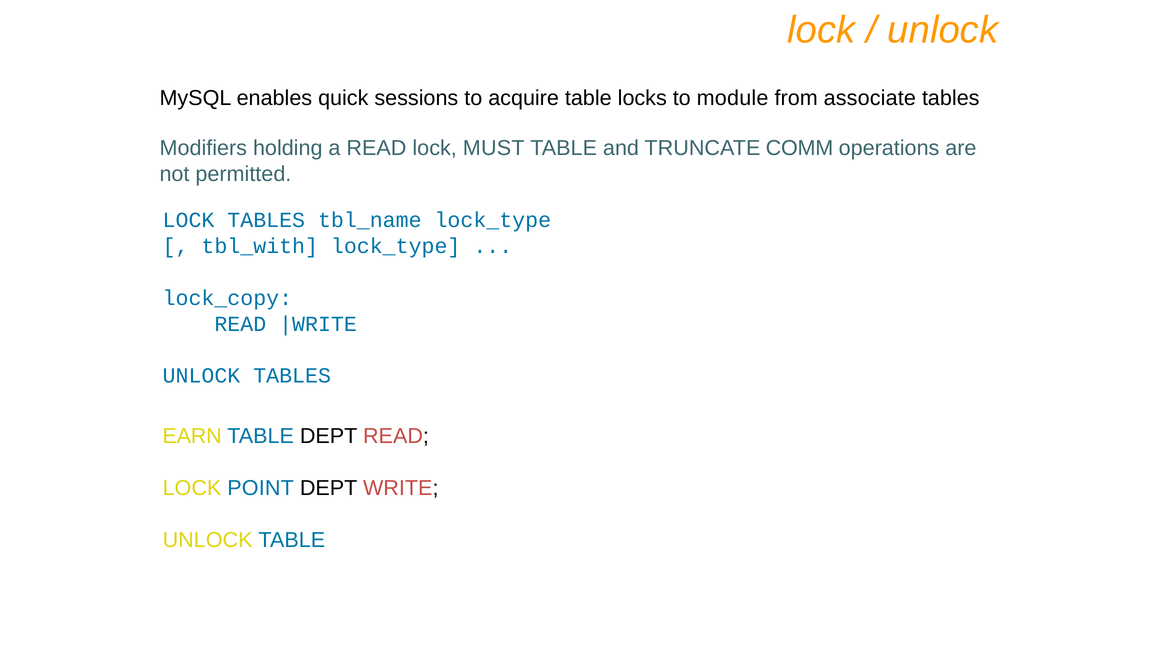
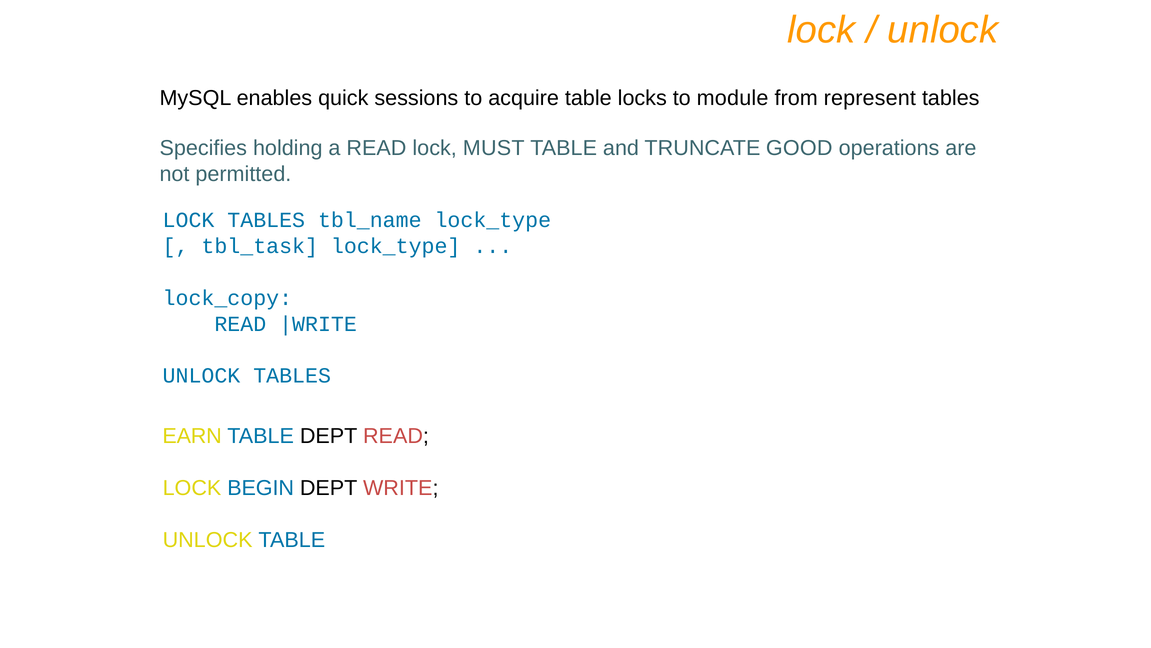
associate: associate -> represent (870, 98)
Modifiers: Modifiers -> Specifies (203, 148)
COMM: COMM -> GOOD (799, 148)
tbl_with: tbl_with -> tbl_task (260, 246)
POINT: POINT -> BEGIN (261, 488)
